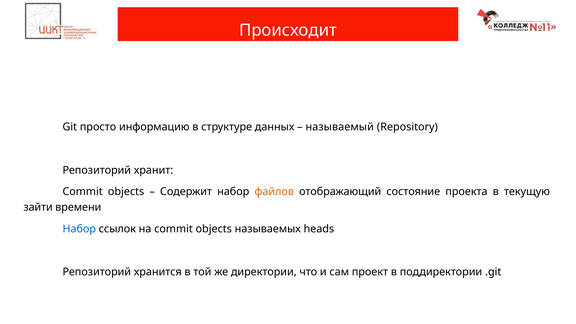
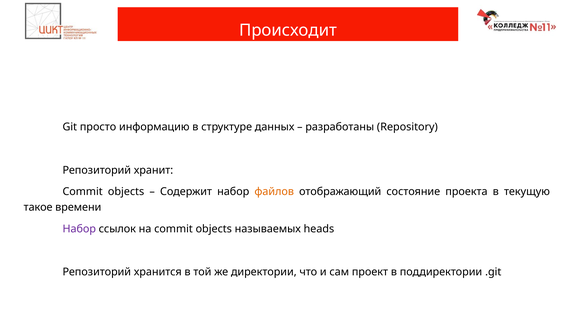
называемый: называемый -> разработаны (340, 127)
зайти: зайти -> такое (38, 207)
Набор colour: blue -> purple (79, 229)
